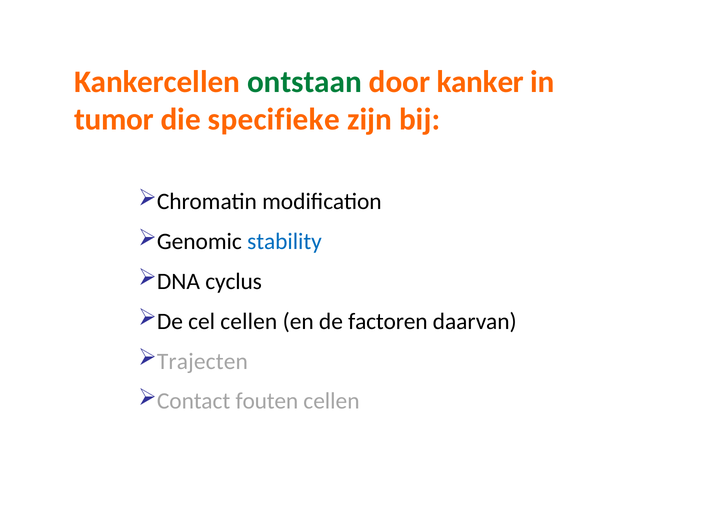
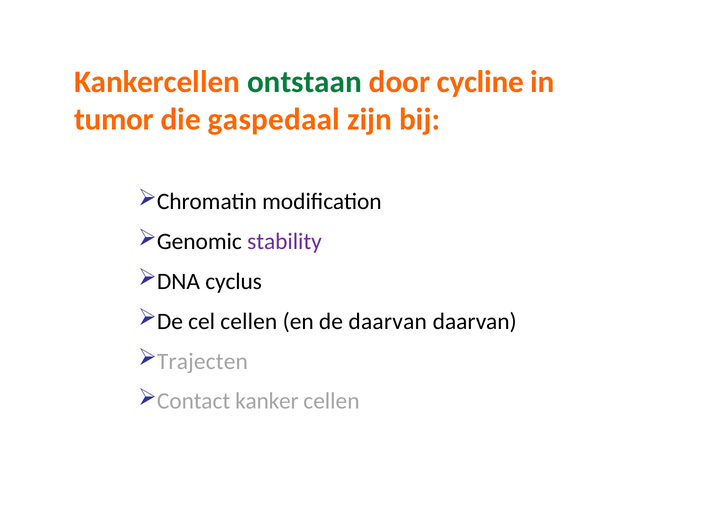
kanker: kanker -> cycline (480, 82)
specifieke: specifieke -> gaspedaal (274, 119)
stability colour: blue -> purple (284, 241)
de factoren: factoren -> daarvan (388, 321)
fouten: fouten -> kanker (267, 401)
